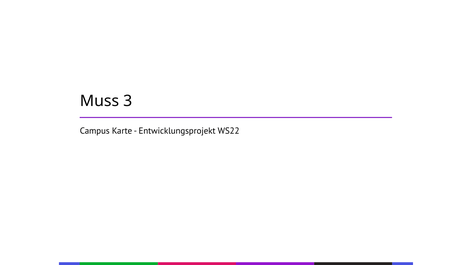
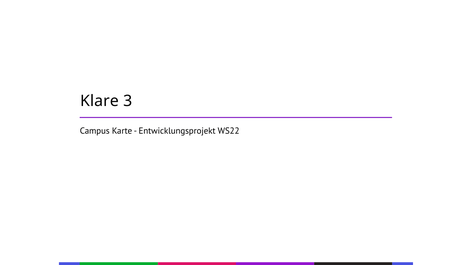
Muss: Muss -> Klare (99, 101)
